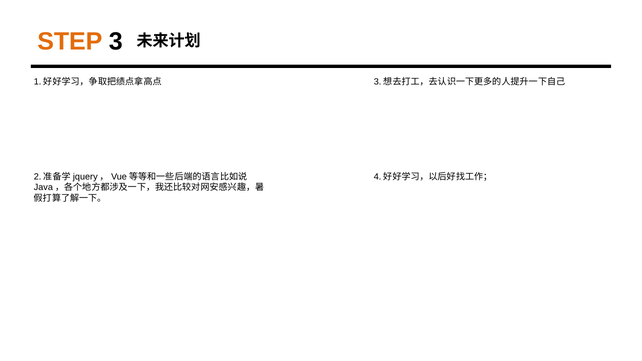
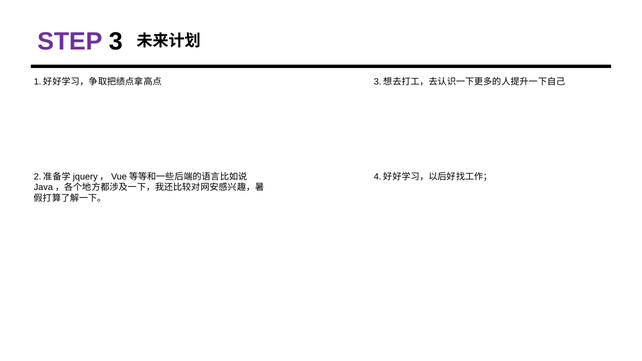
STEP colour: orange -> purple (70, 41)
